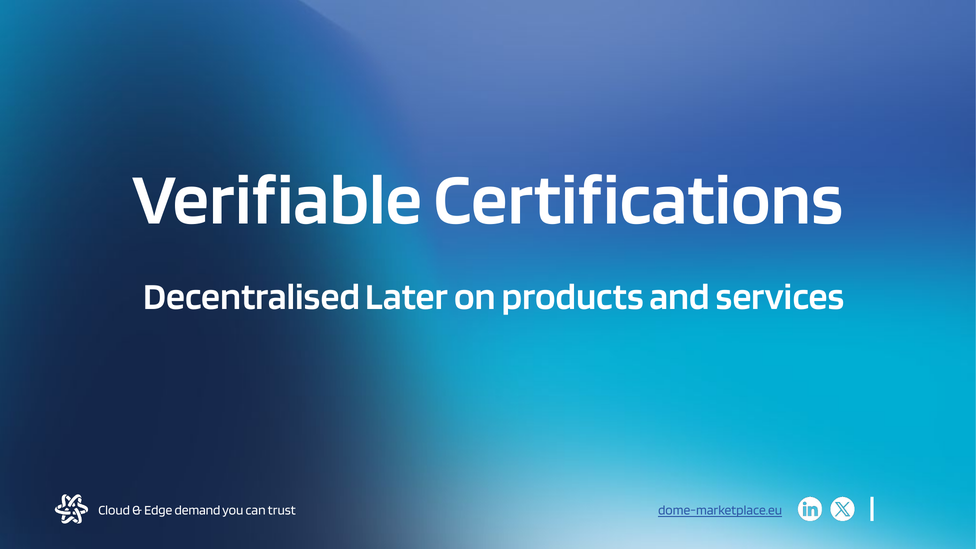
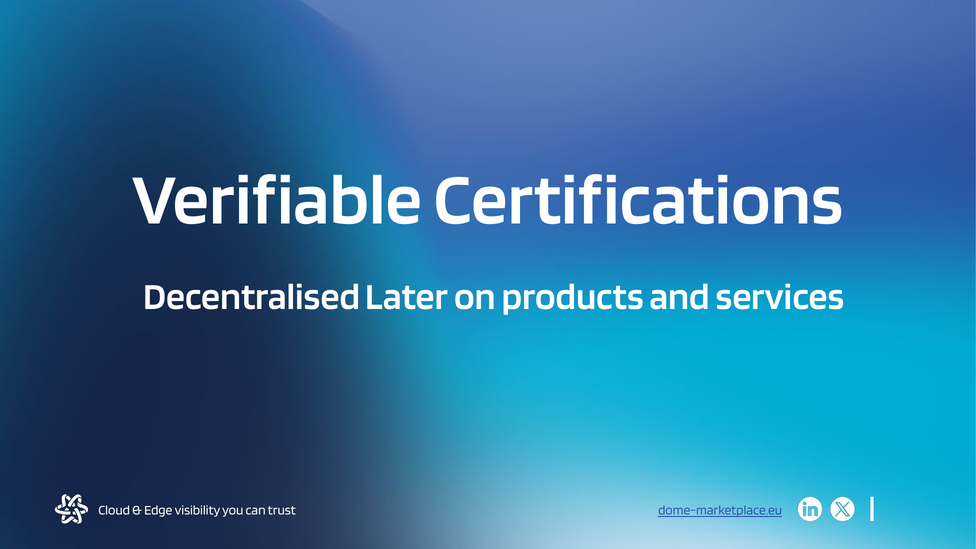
demand: demand -> visibility (197, 510)
